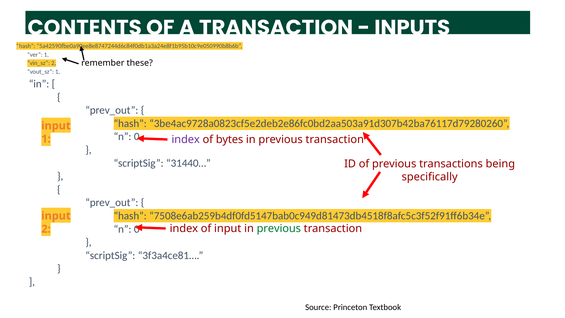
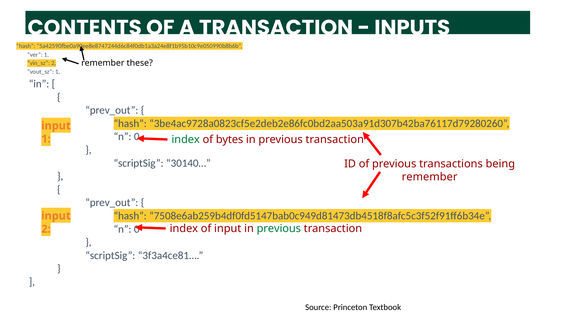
index colour: purple -> green (186, 139)
31440…: 31440… -> 30140… (188, 163)
specifically: specifically -> remember (430, 177)
